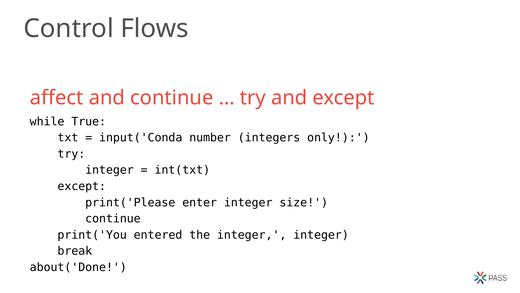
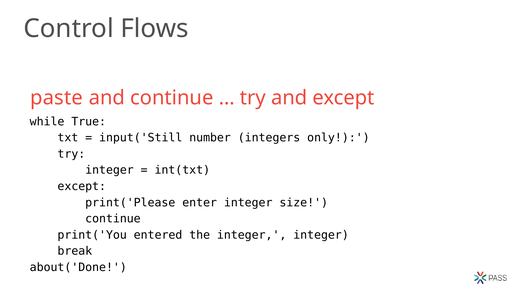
affect: affect -> paste (57, 98)
input('Conda: input('Conda -> input('Still (141, 138)
